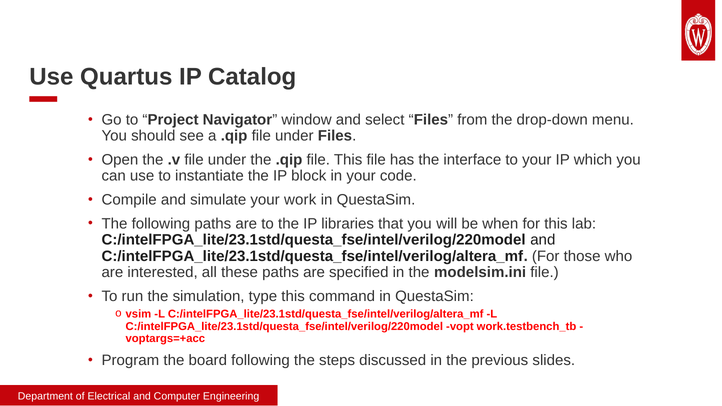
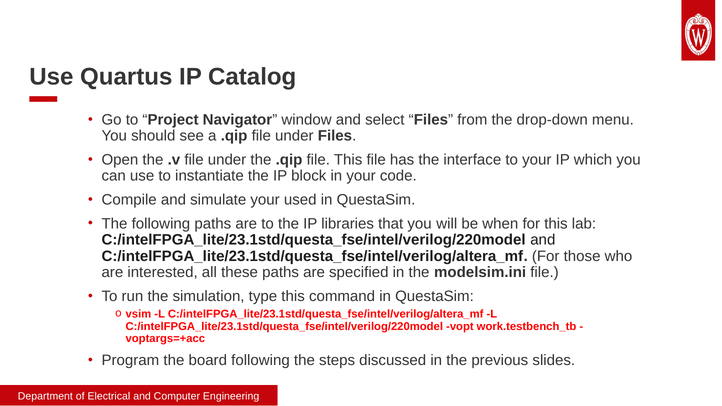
work: work -> used (300, 200)
